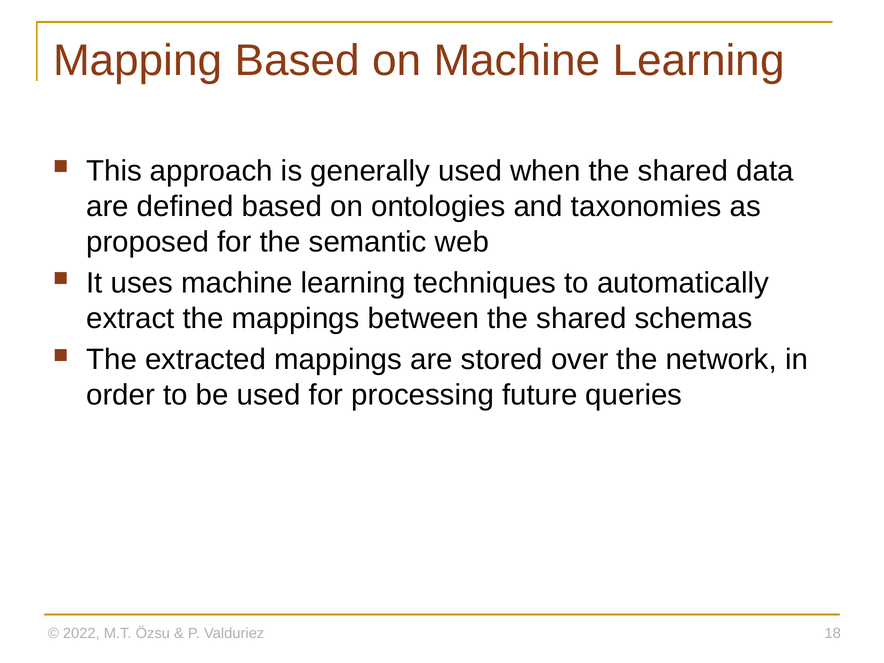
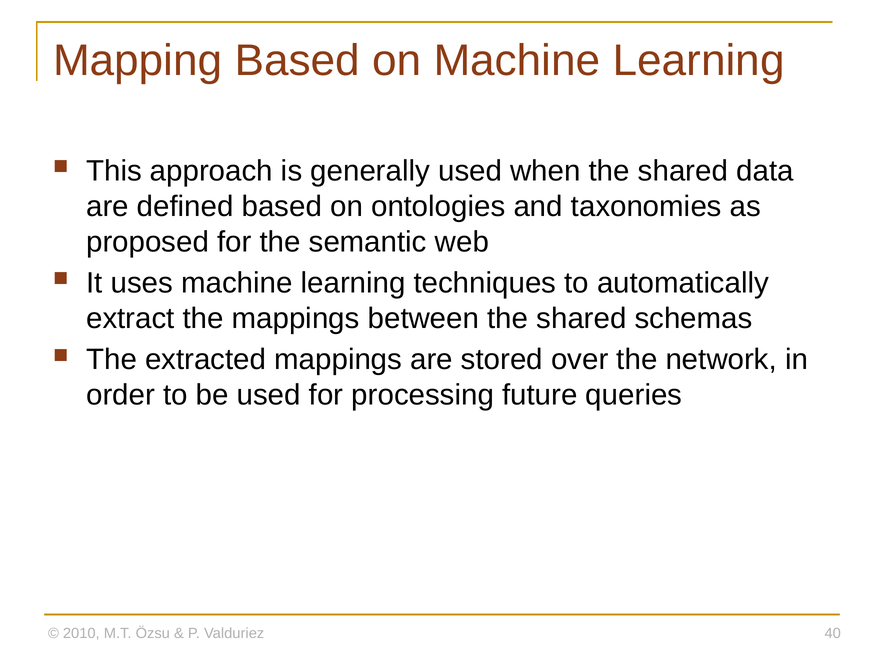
2022: 2022 -> 2010 (81, 633)
18: 18 -> 40 (833, 633)
